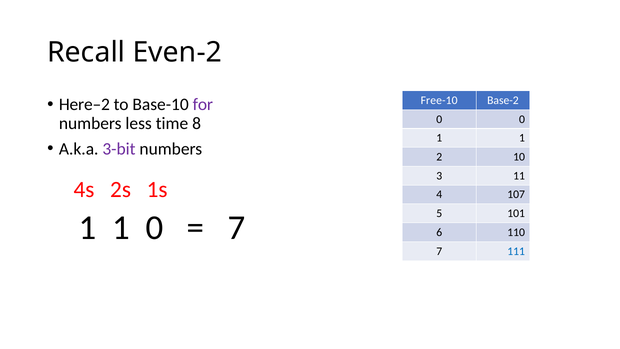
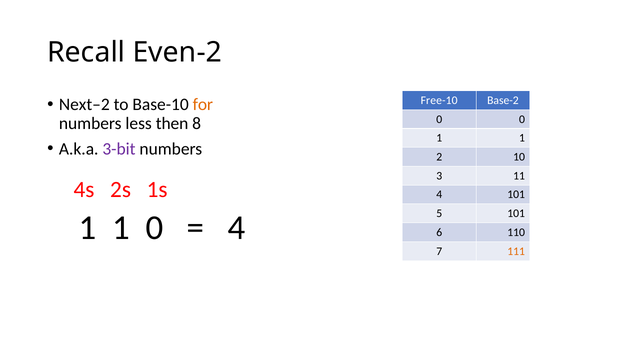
Here–2: Here–2 -> Next–2 (84, 104)
for colour: purple -> orange (203, 104)
time: time -> then (172, 123)
4 107: 107 -> 101 (516, 195)
7: 7 -> 4 (237, 228)
111 colour: blue -> orange (516, 251)
